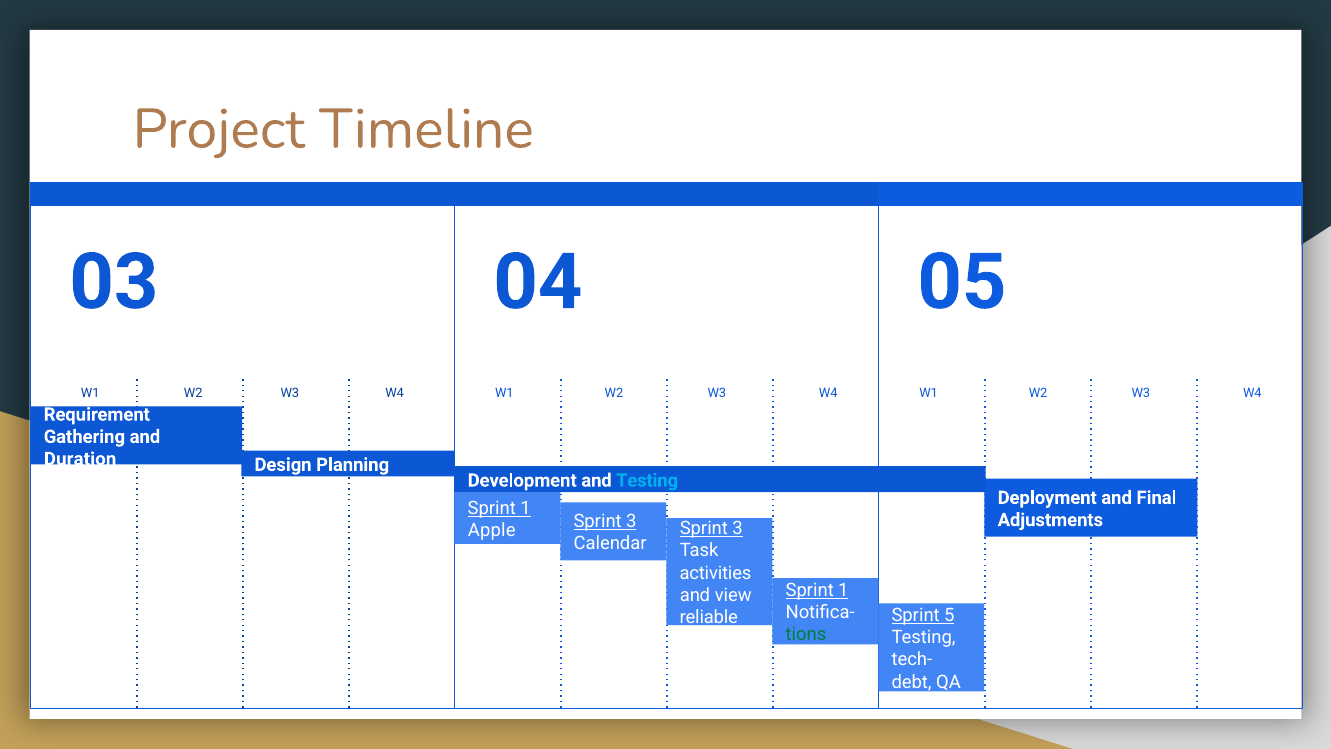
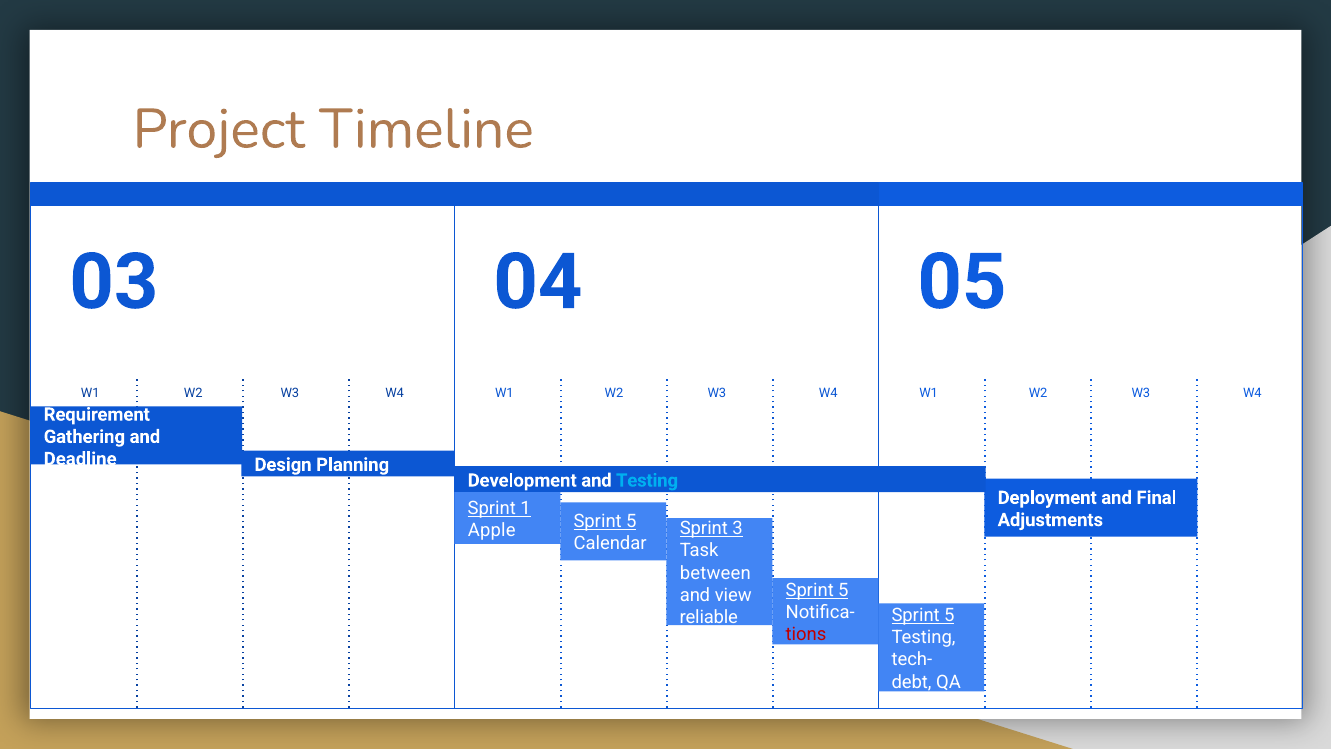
Duration: Duration -> Deadline (80, 459)
3: 3 -> 5 (631, 521)
activities: activities -> between (715, 573)
1: 1 -> 5 (843, 590)
tions colour: green -> red (806, 634)
